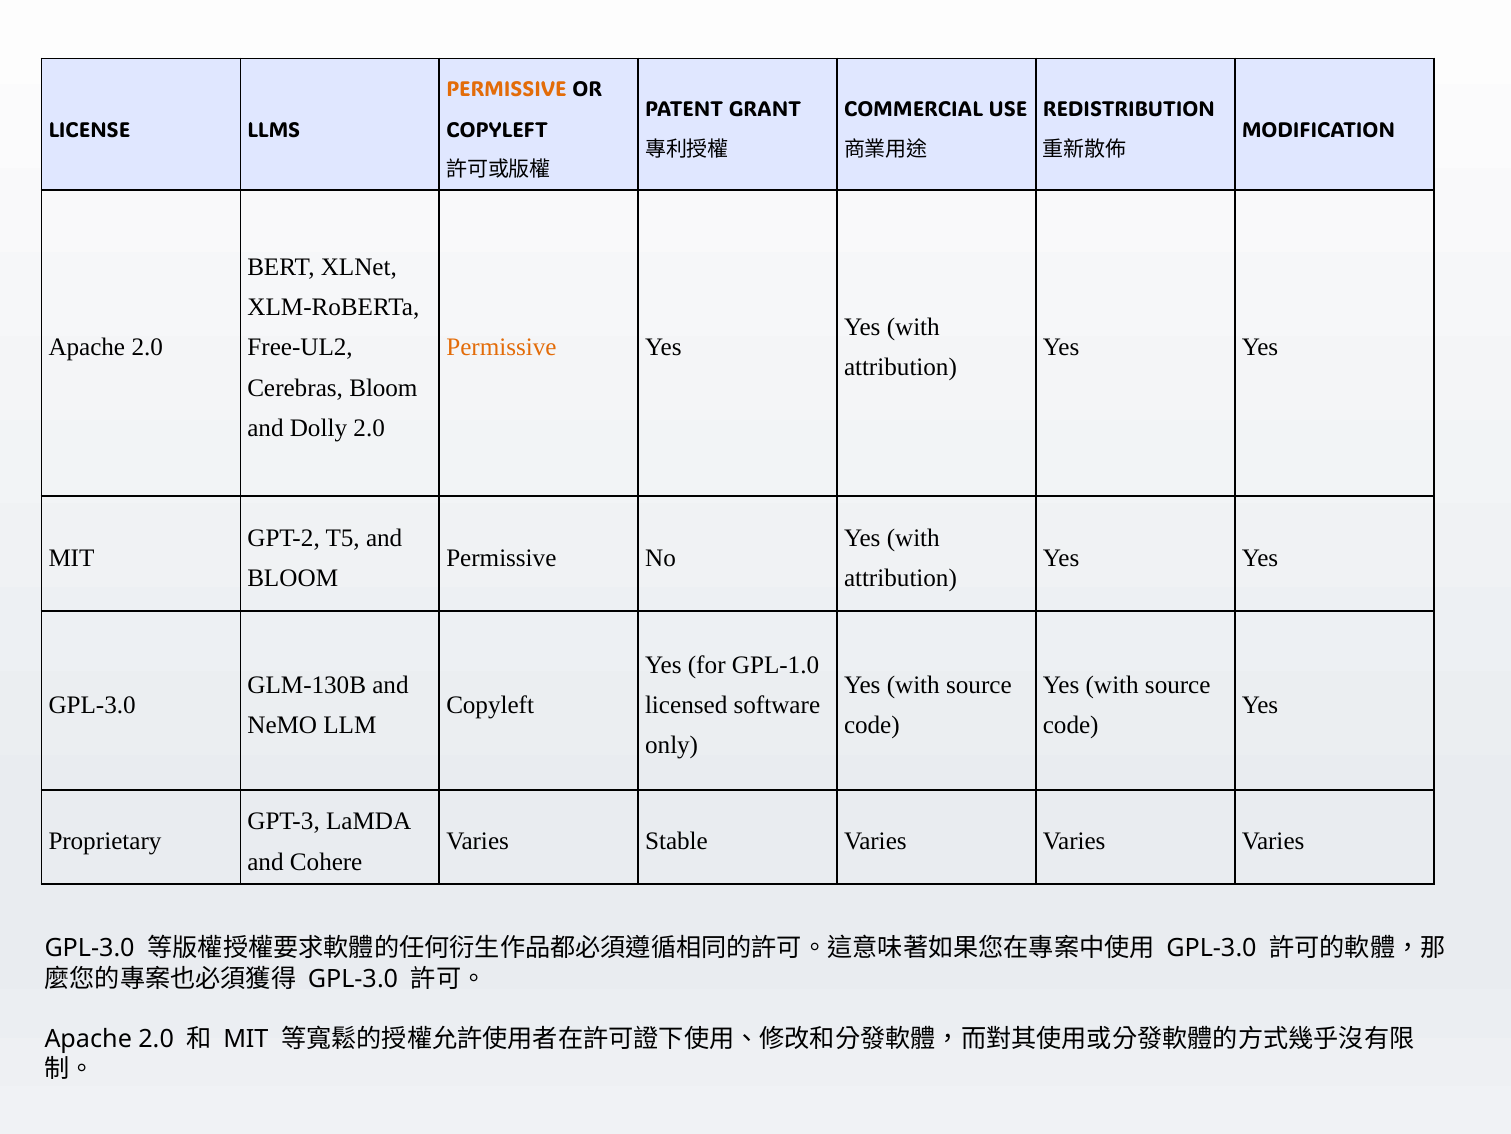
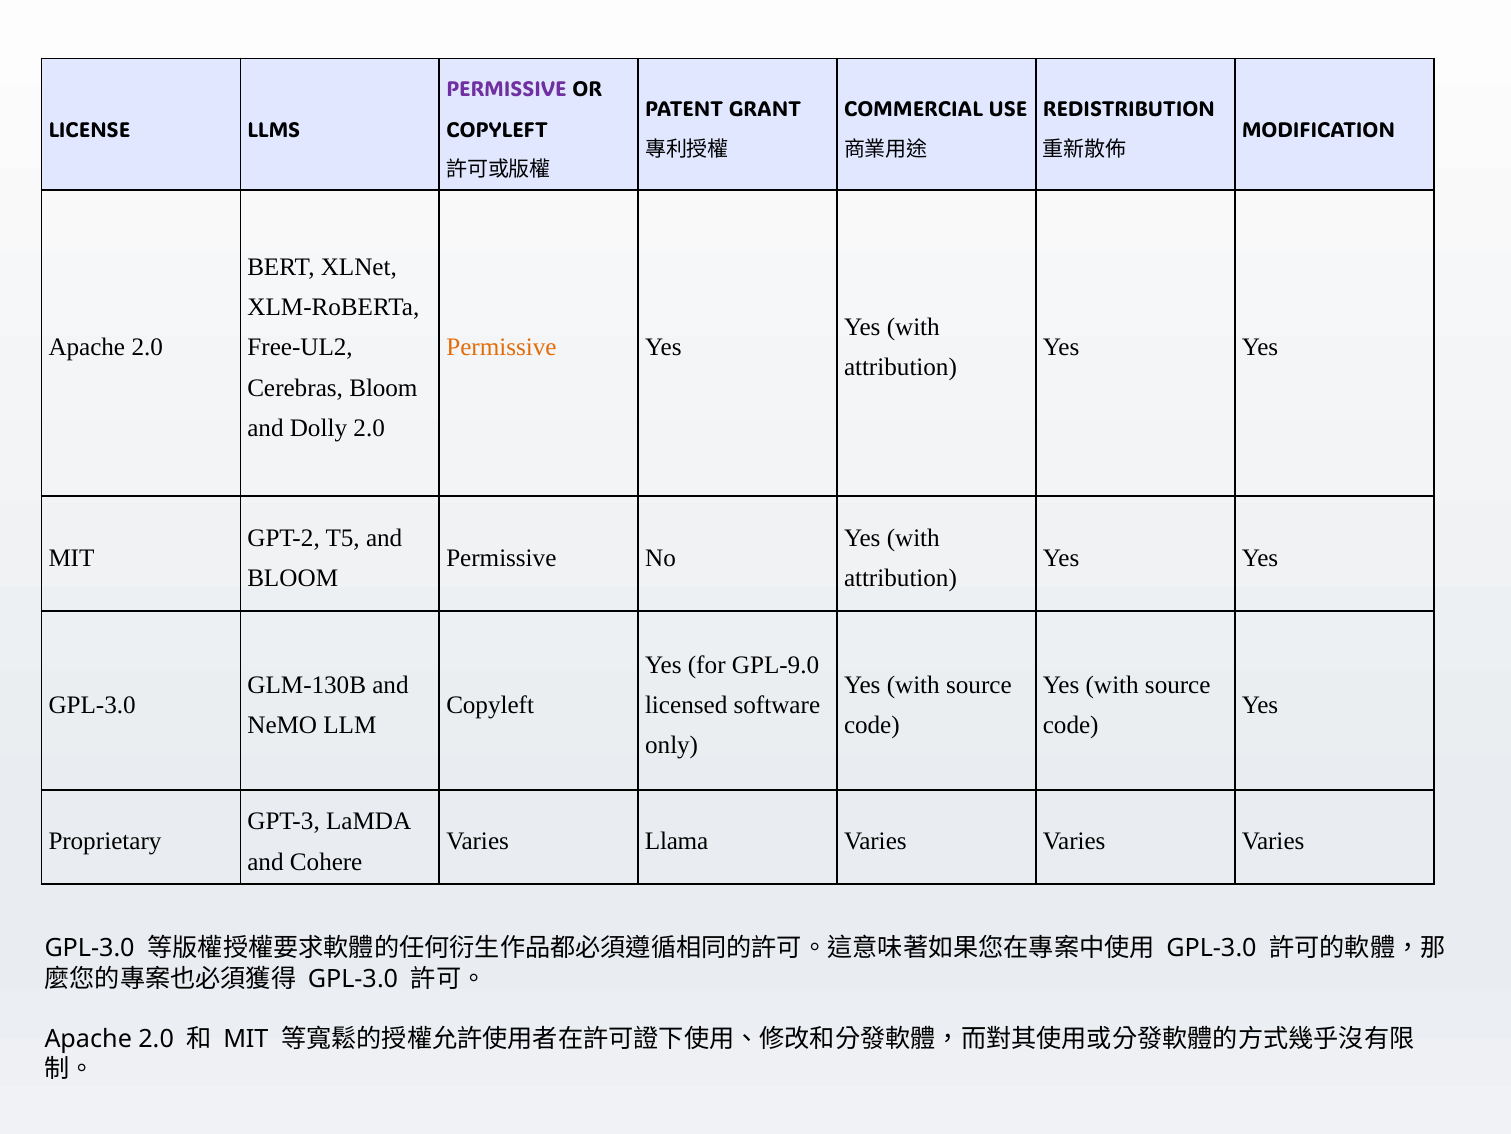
PERMISSIVE colour: orange -> purple (506, 90)
GPL-1.0: GPL-1.0 -> GPL-9.0 (776, 664)
Stable: Stable -> Llama (677, 841)
